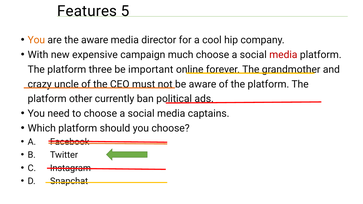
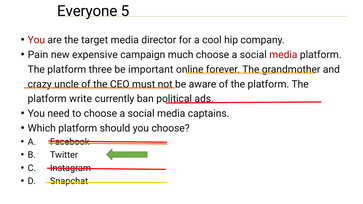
Features: Features -> Everyone (87, 11)
You colour: orange -> red (36, 40)
the aware: aware -> target (95, 40)
With: With -> Pain (38, 55)
other: other -> write (81, 99)
